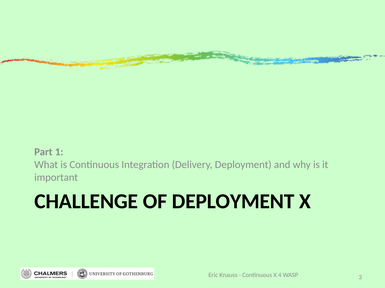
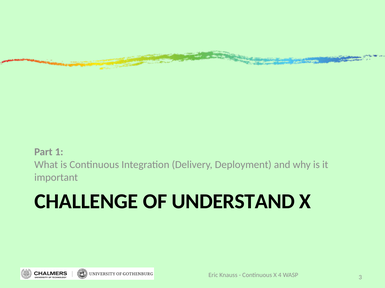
OF DEPLOYMENT: DEPLOYMENT -> UNDERSTAND (233, 202)
